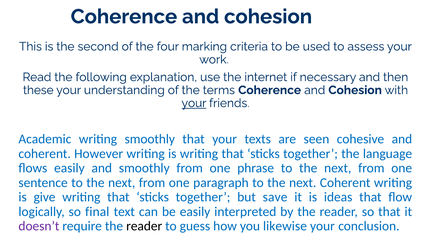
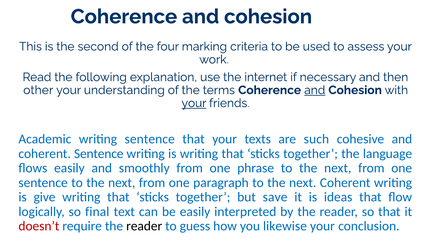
these: these -> other (38, 90)
and underline: none -> present (315, 90)
writing smoothly: smoothly -> sentence (150, 139)
seen: seen -> such (316, 139)
coherent However: However -> Sentence (99, 153)
doesn’t colour: purple -> red (39, 226)
